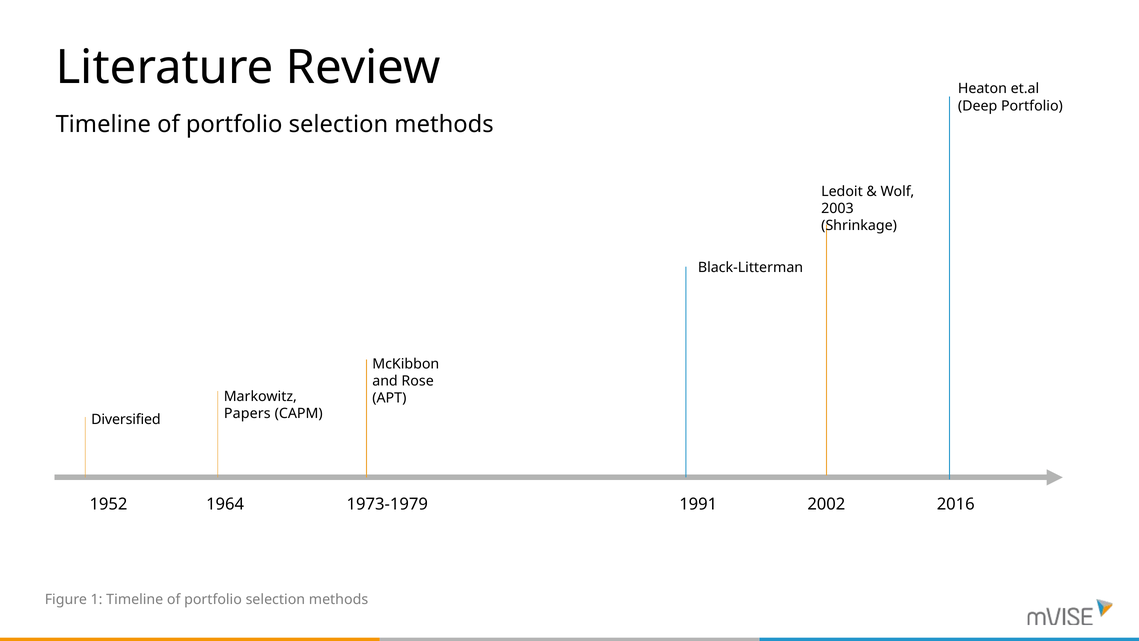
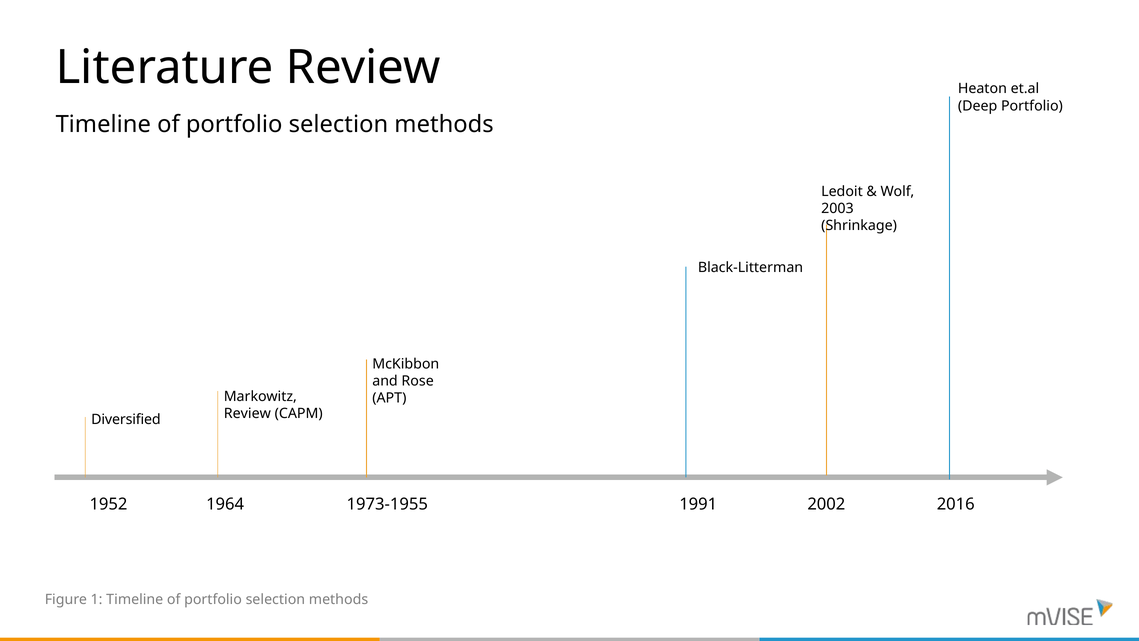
Papers: Papers -> Review (247, 413)
1973-1979: 1973-1979 -> 1973-1955 (387, 504)
